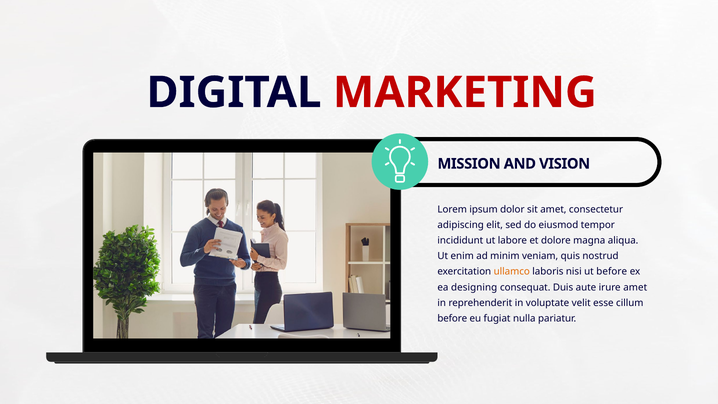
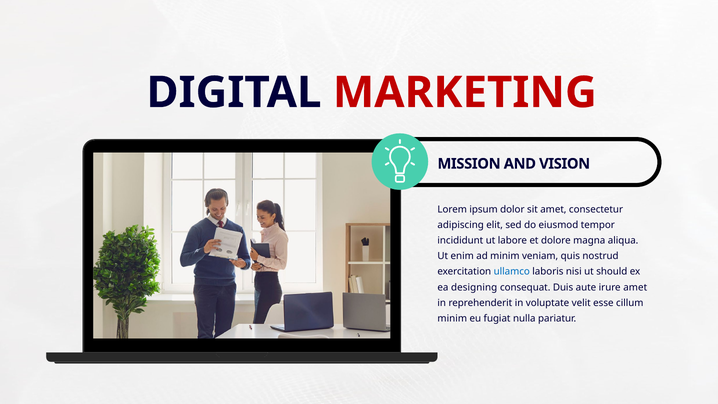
ullamco colour: orange -> blue (512, 272)
ut before: before -> should (612, 272)
before: before -> minim (452, 318)
